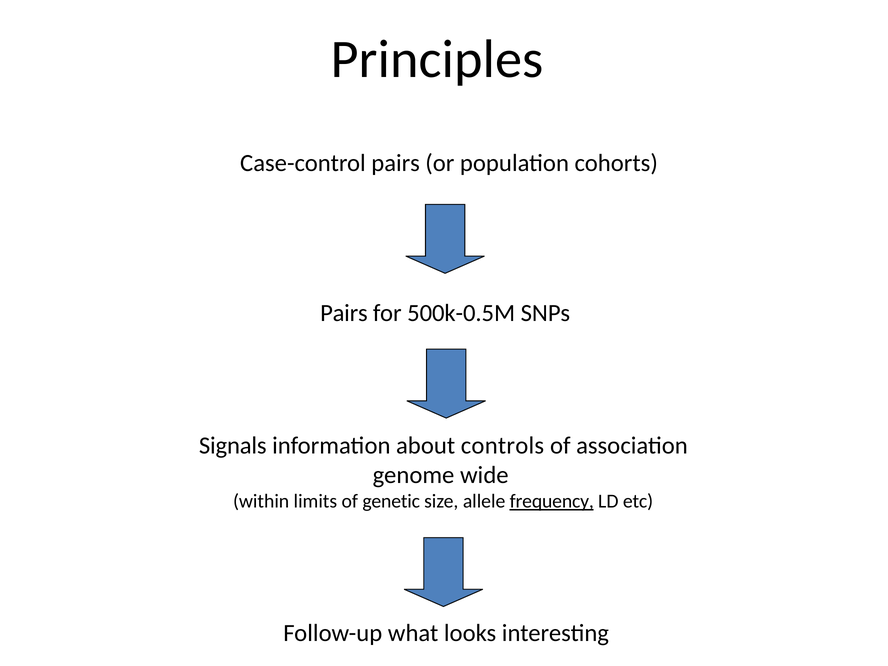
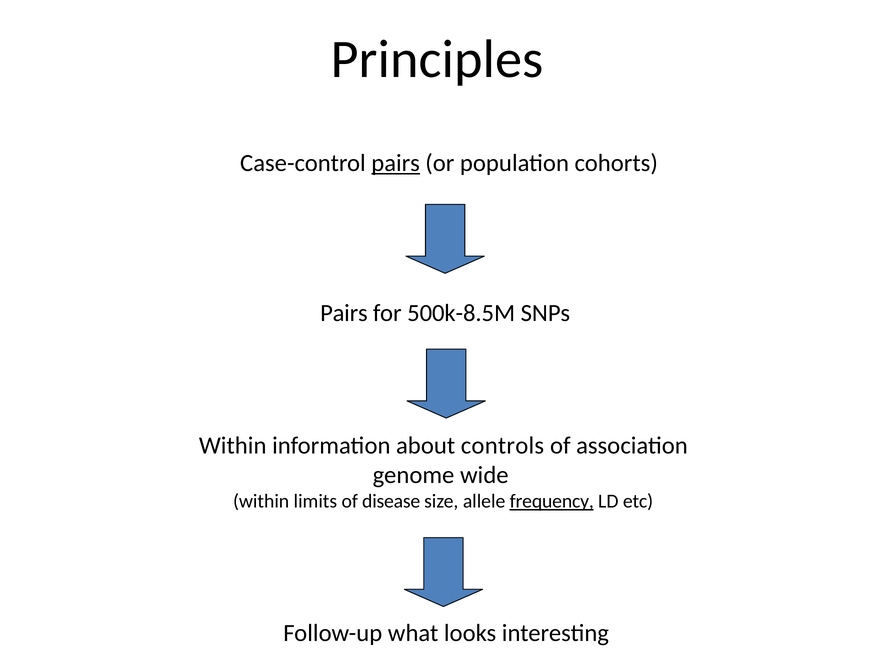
pairs underline: none -> present (396, 163)
500k-0.5M: 500k-0.5M -> 500k-8.5M (461, 313)
Signals: Signals -> Within (233, 445)
genetic: genetic -> disease (391, 501)
